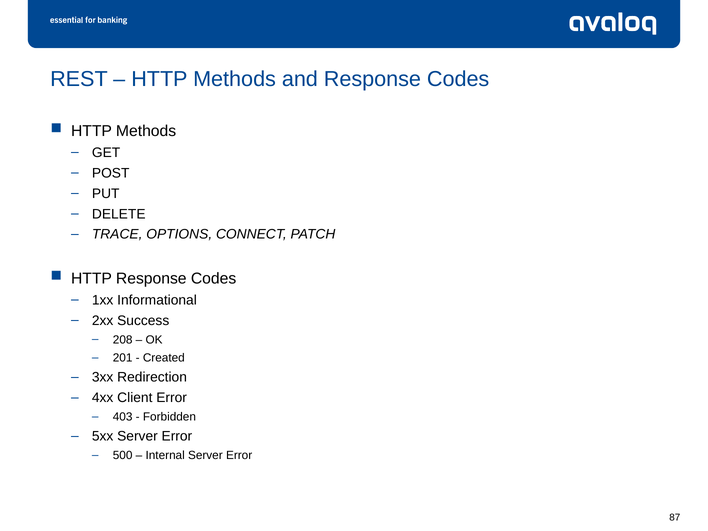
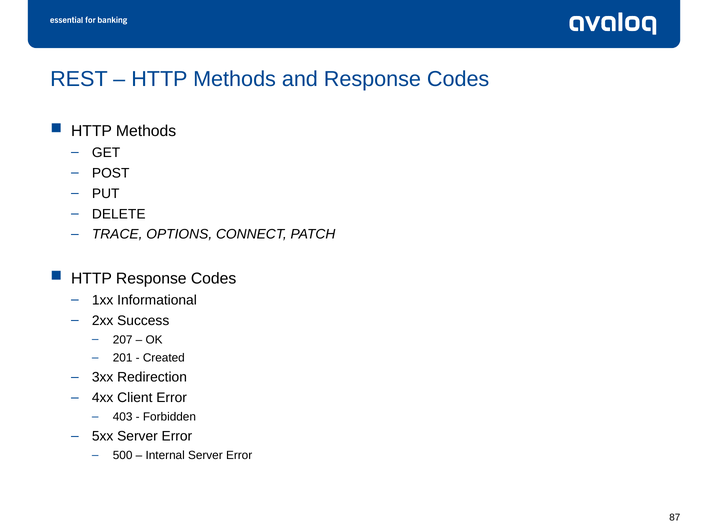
208: 208 -> 207 (123, 340)
